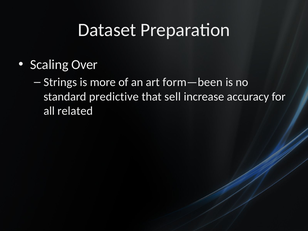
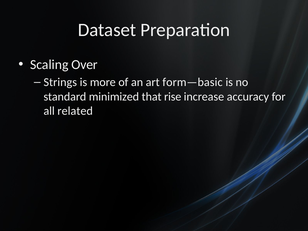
form—been: form—been -> form—basic (192, 82)
predictive: predictive -> minimized (114, 97)
sell: sell -> rise (173, 97)
